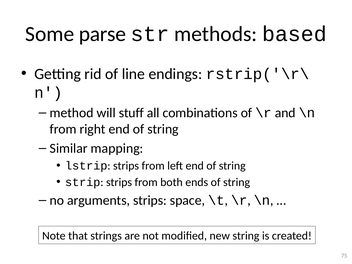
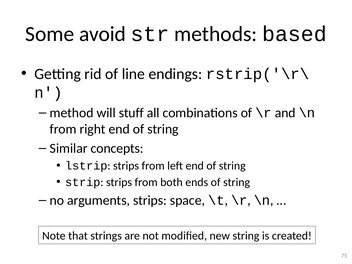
parse: parse -> avoid (102, 34)
mapping: mapping -> concepts (117, 148)
